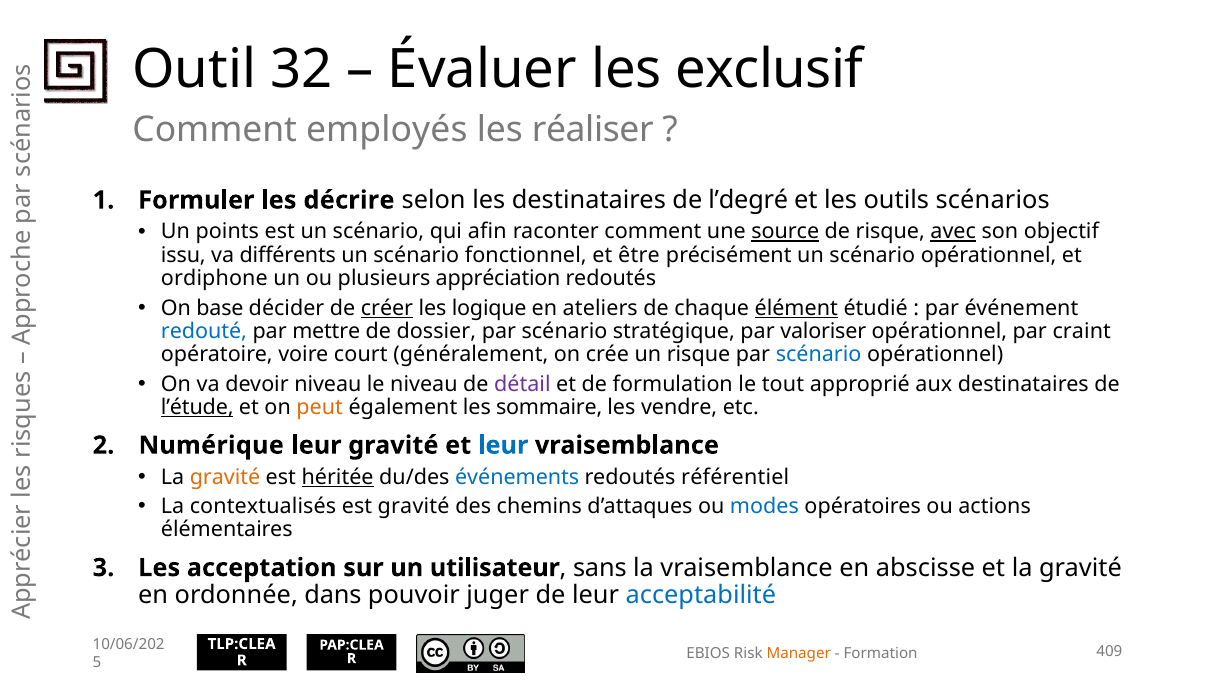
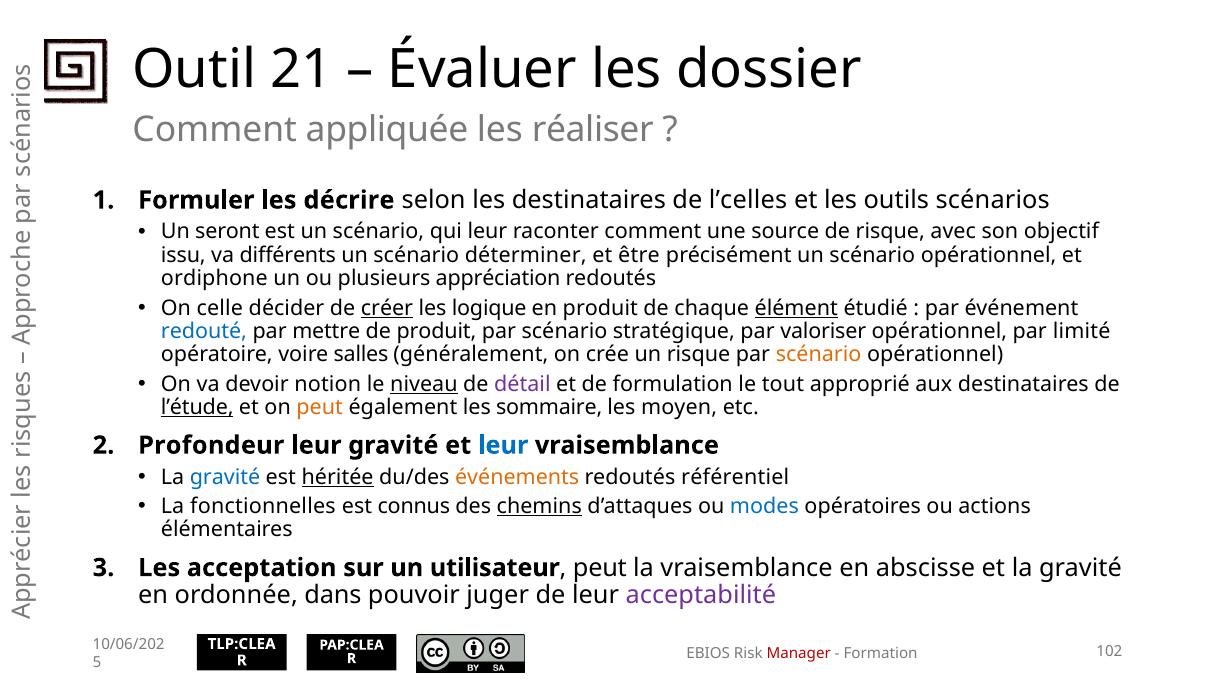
32: 32 -> 21 (301, 70)
exclusif: exclusif -> dossier (769, 70)
employés: employés -> appliquée (387, 129)
l’degré: l’degré -> l’celles (748, 200)
points: points -> seront (227, 232)
qui afin: afin -> leur (487, 232)
source underline: present -> none (785, 232)
avec underline: present -> none (953, 232)
fonctionnel: fonctionnel -> déterminer (526, 255)
base: base -> celle (220, 308)
en ateliers: ateliers -> produit (600, 308)
de dossier: dossier -> produit (436, 331)
craint: craint -> limité (1082, 331)
court: court -> salles (361, 354)
scénario colour: blue -> orange (819, 354)
devoir niveau: niveau -> notion (328, 384)
niveau underline: none -> present (424, 384)
vendre: vendre -> moyen (679, 407)
Numérique: Numérique -> Profondeur (211, 445)
gravité colour: orange -> blue (225, 477)
événements colour: blue -> orange (517, 477)
contextualisés: contextualisés -> fonctionnelles (263, 506)
est gravité: gravité -> connus (414, 506)
chemins underline: none -> present (539, 506)
sans: sans -> peut (600, 567)
acceptabilité colour: blue -> purple (701, 595)
Manager colour: orange -> red (799, 653)
409: 409 -> 102 (1109, 651)
